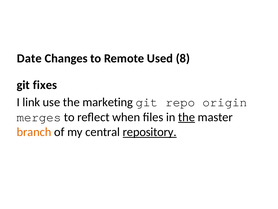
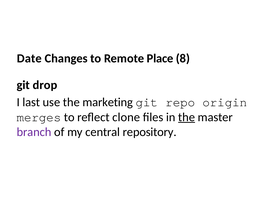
Used: Used -> Place (160, 58)
fixes: fixes -> drop (45, 85)
link: link -> last (31, 102)
when: when -> clone (126, 117)
branch colour: orange -> purple (34, 132)
repository underline: present -> none (150, 132)
